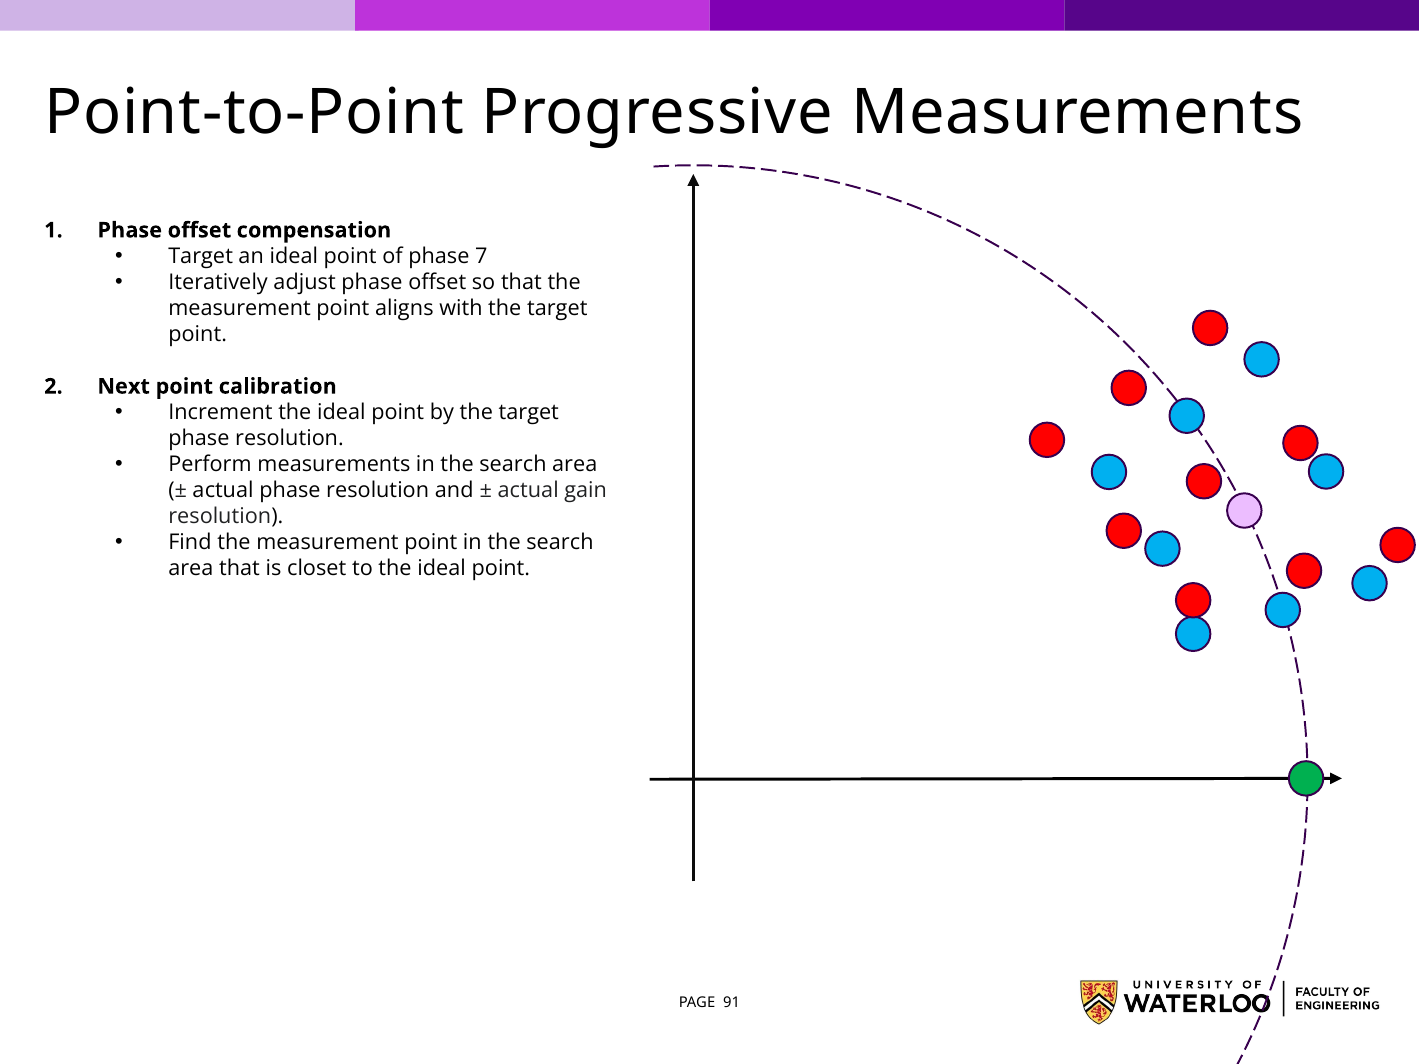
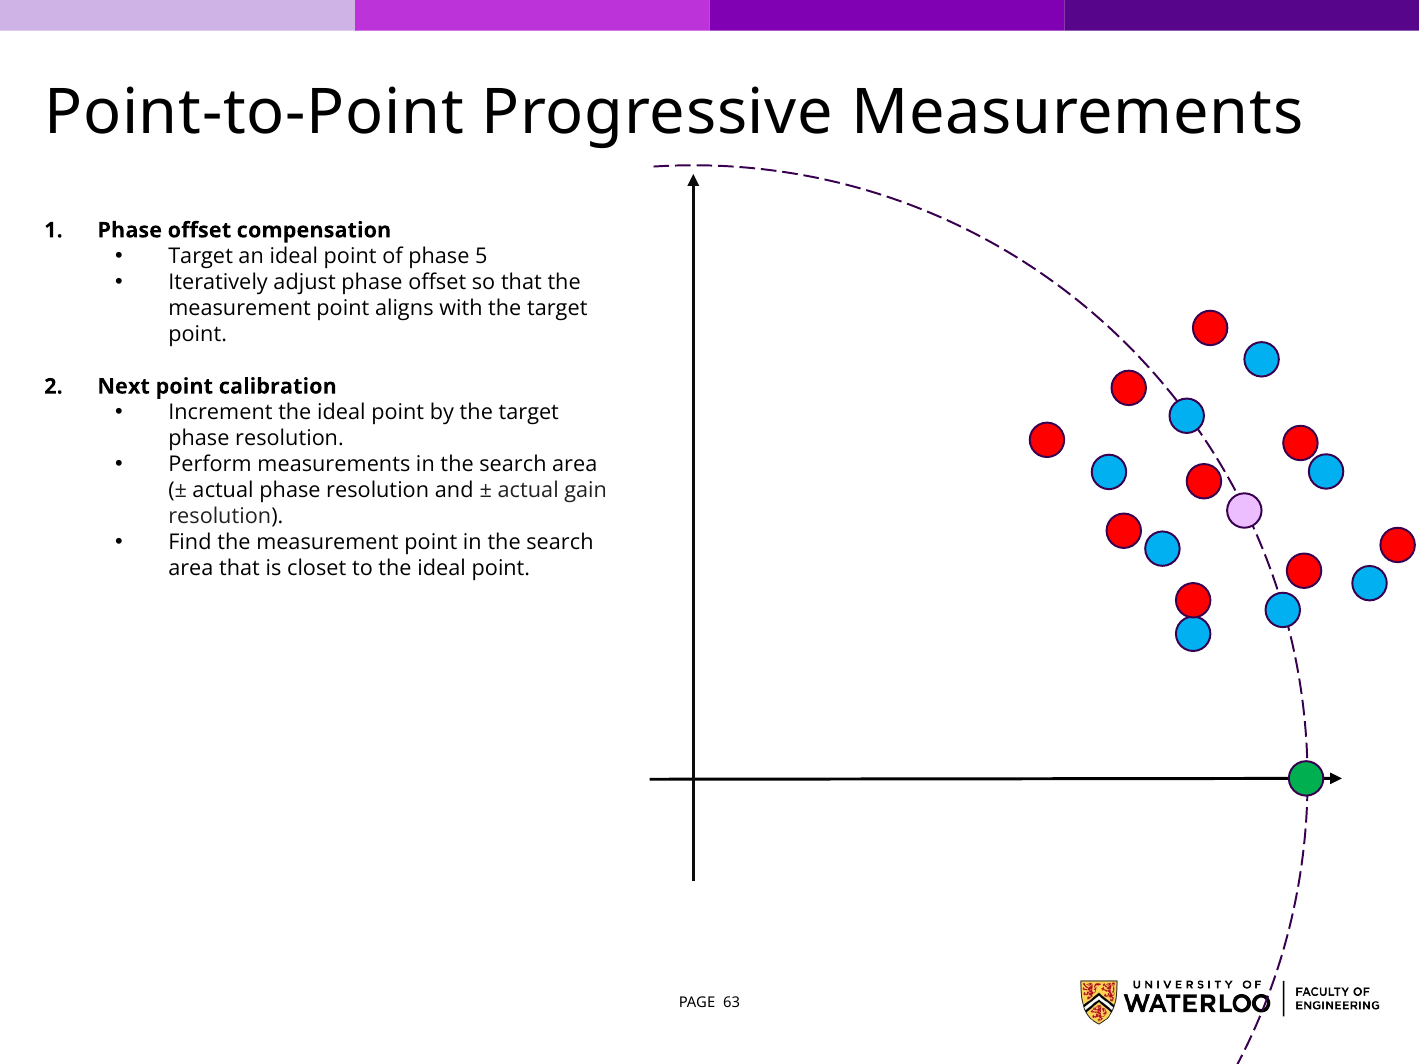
7: 7 -> 5 (481, 256)
91: 91 -> 63 (732, 1002)
